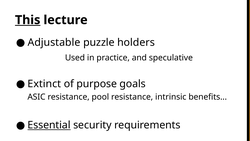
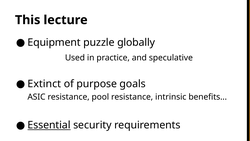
This underline: present -> none (28, 20)
Adjustable: Adjustable -> Equipment (54, 42)
holders: holders -> globally (136, 42)
